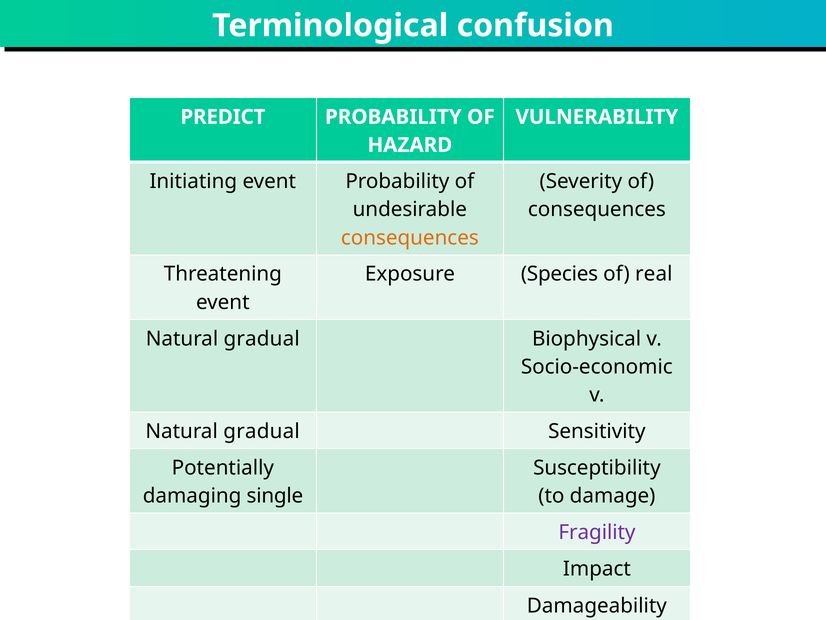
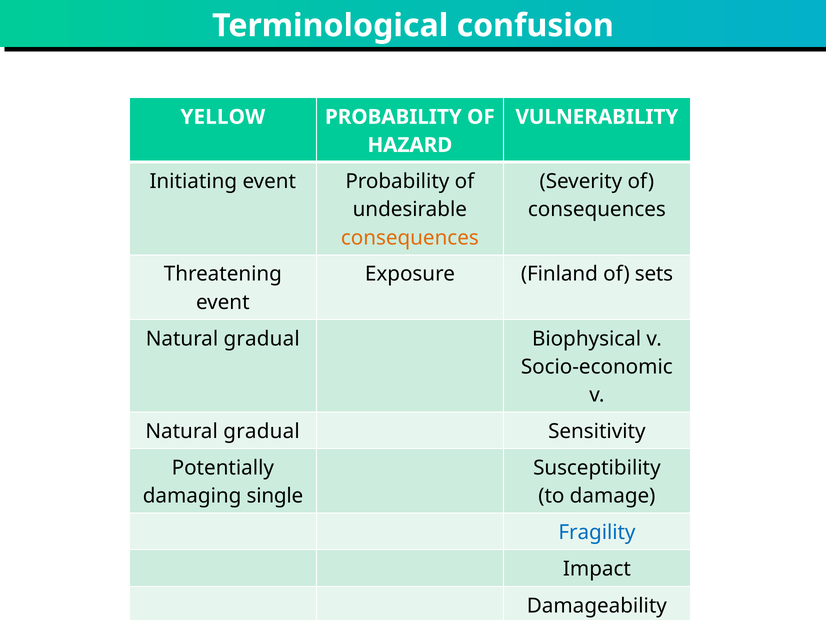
PREDICT: PREDICT -> YELLOW (223, 117)
Species: Species -> Finland (559, 274)
real: real -> sets (654, 274)
Fragility colour: purple -> blue (597, 532)
